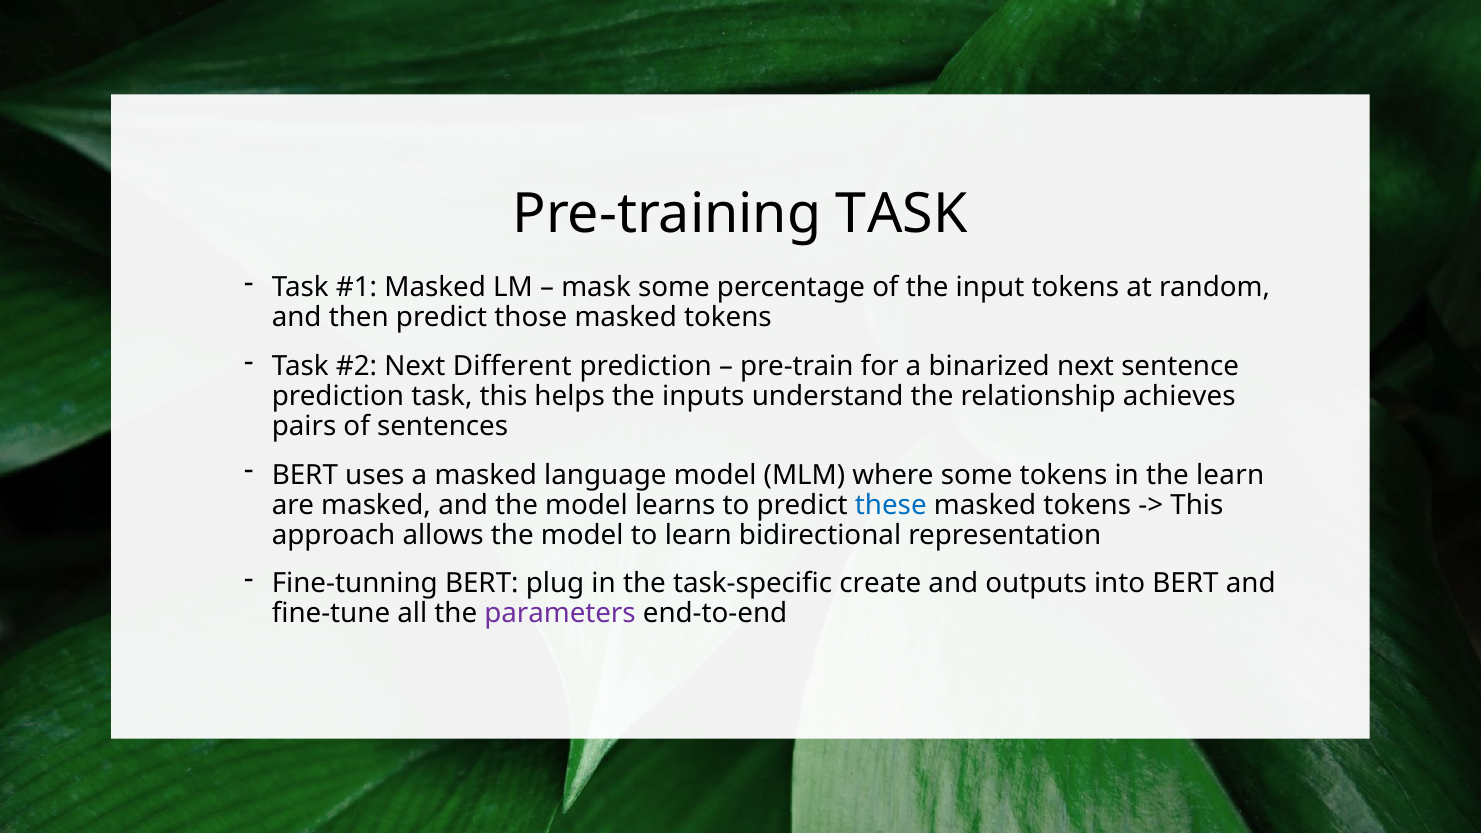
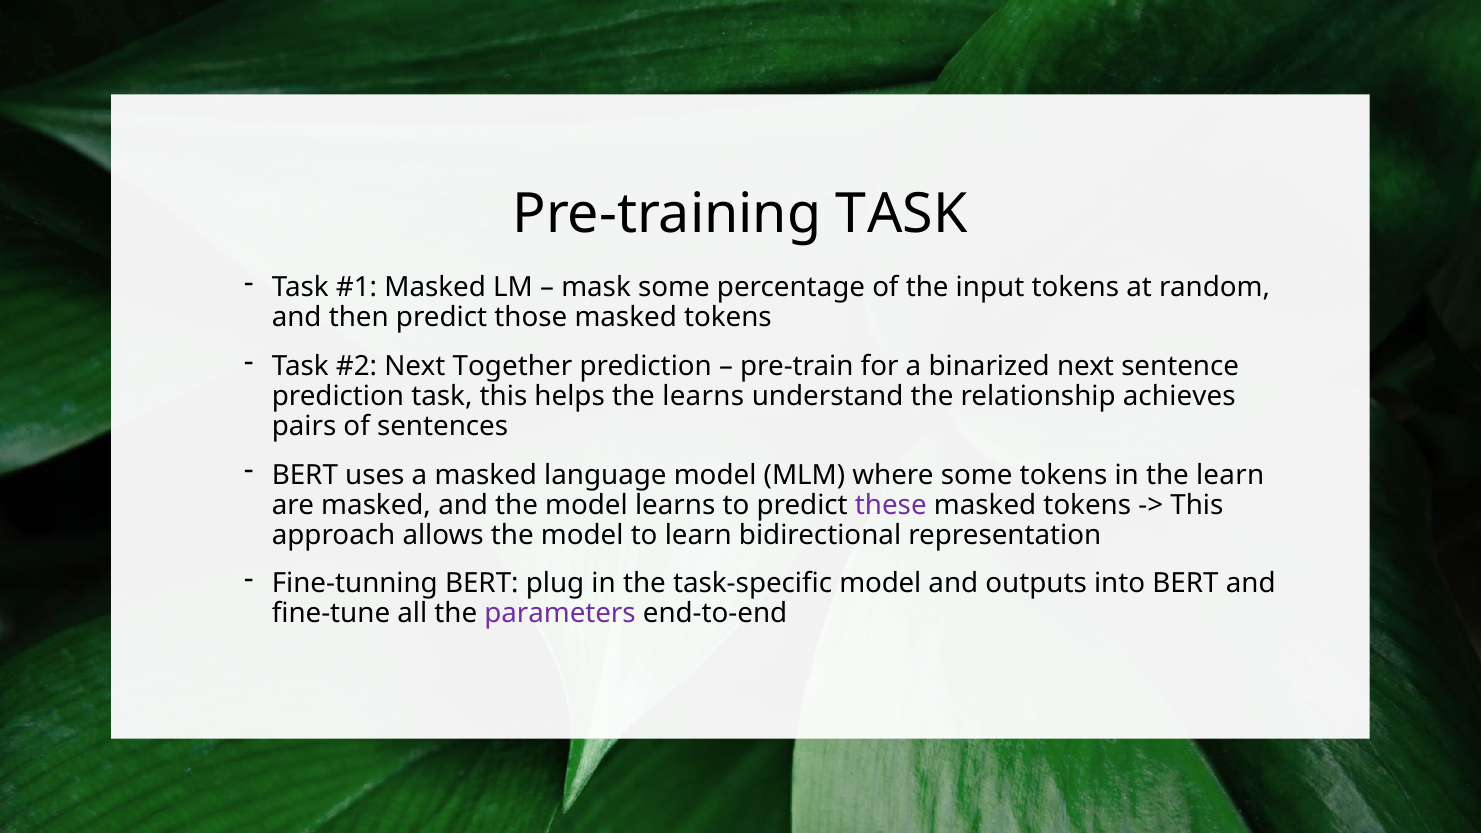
Different: Different -> Together (512, 366)
the inputs: inputs -> learns (703, 396)
these colour: blue -> purple (891, 505)
task-specific create: create -> model (880, 583)
